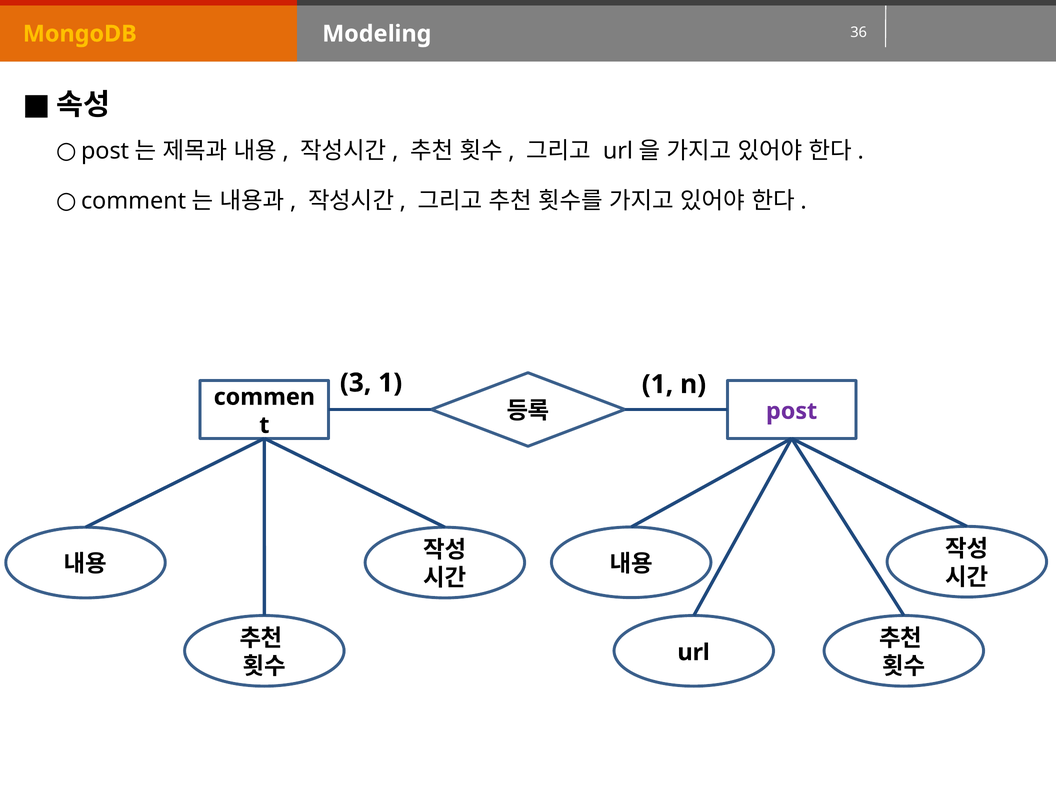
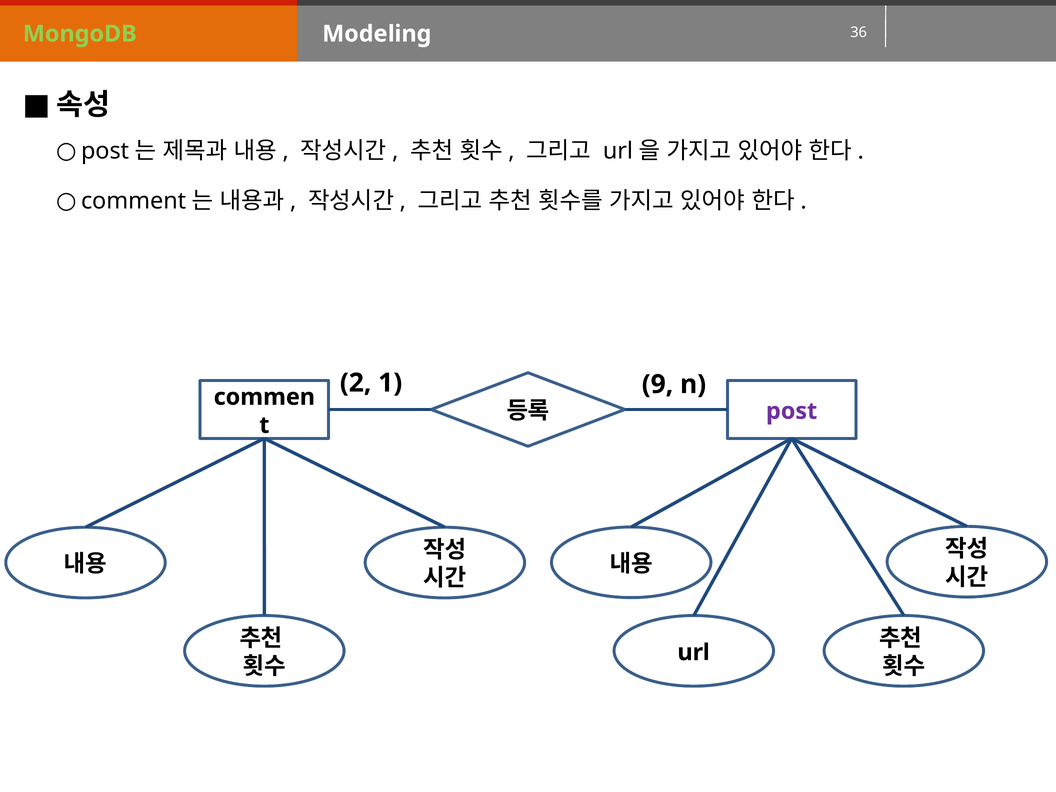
MongoDB colour: yellow -> light green (80, 34)
3: 3 -> 2 (356, 383)
1 1: 1 -> 9 (657, 384)
